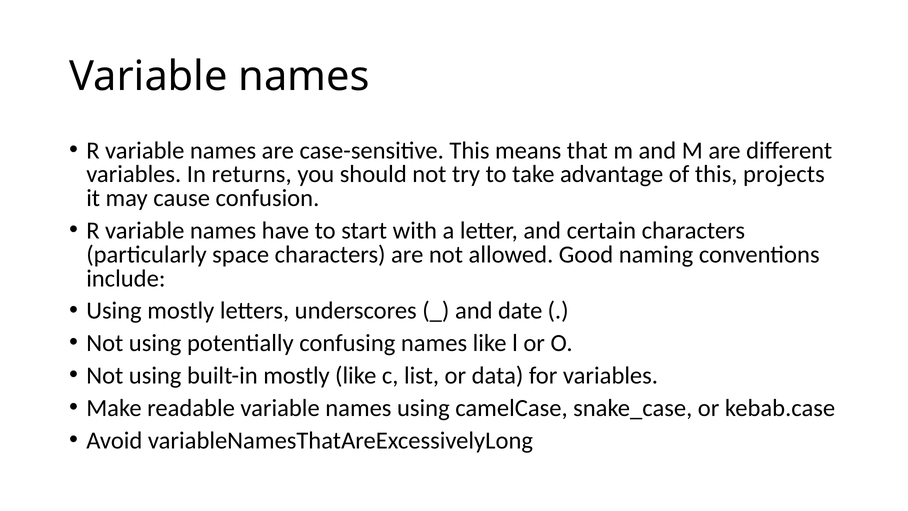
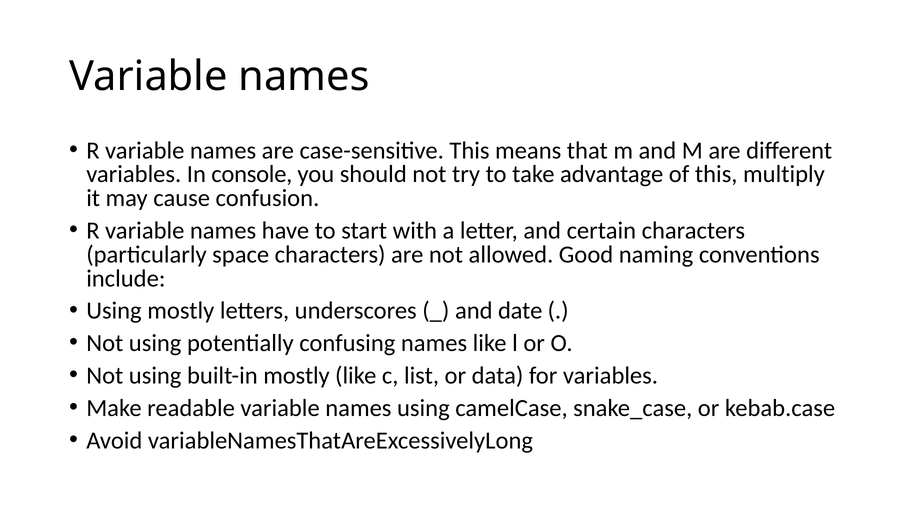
returns: returns -> console (252, 174)
projects: projects -> multiply (784, 174)
